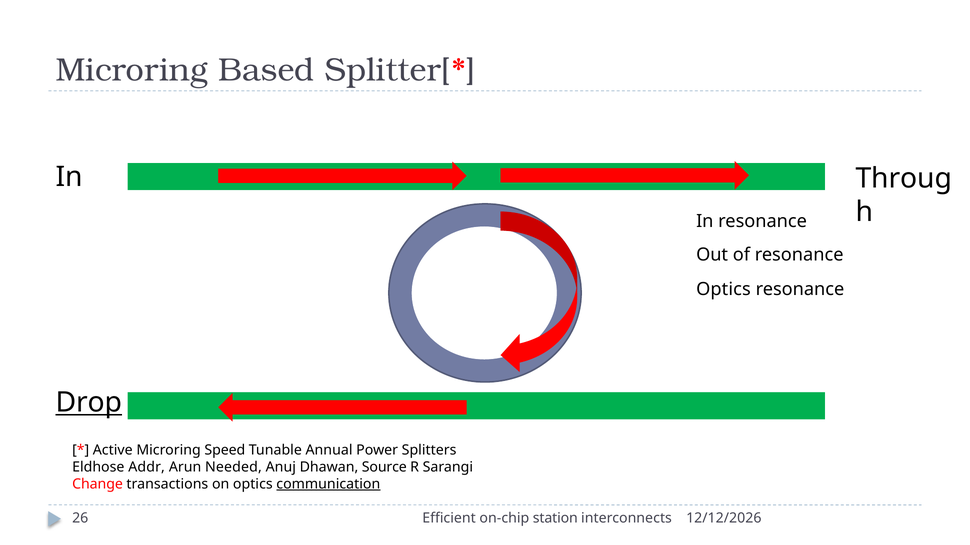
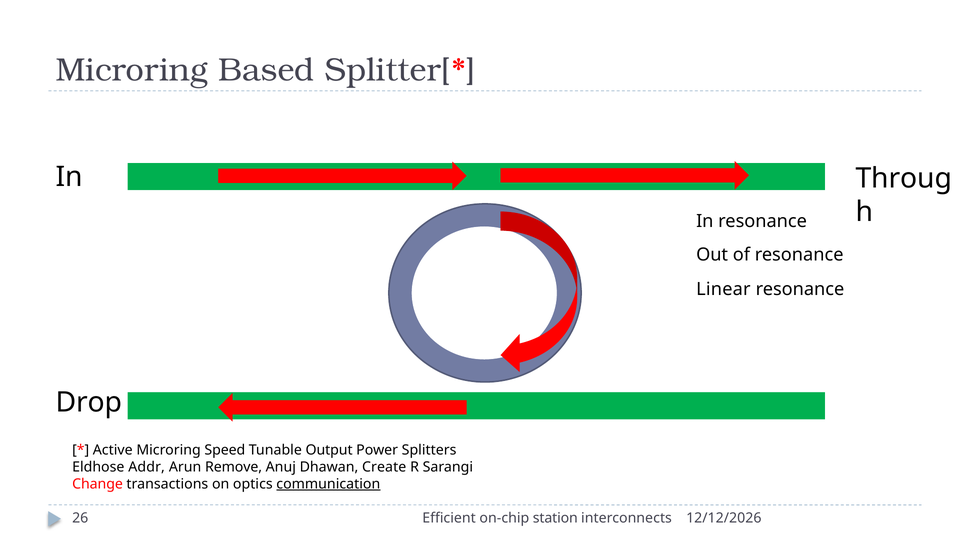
Optics: Optics -> Linear (723, 289)
Drop underline: present -> none (89, 403)
Annual: Annual -> Output (329, 451)
Needed: Needed -> Remove (234, 468)
Source: Source -> Create (384, 468)
